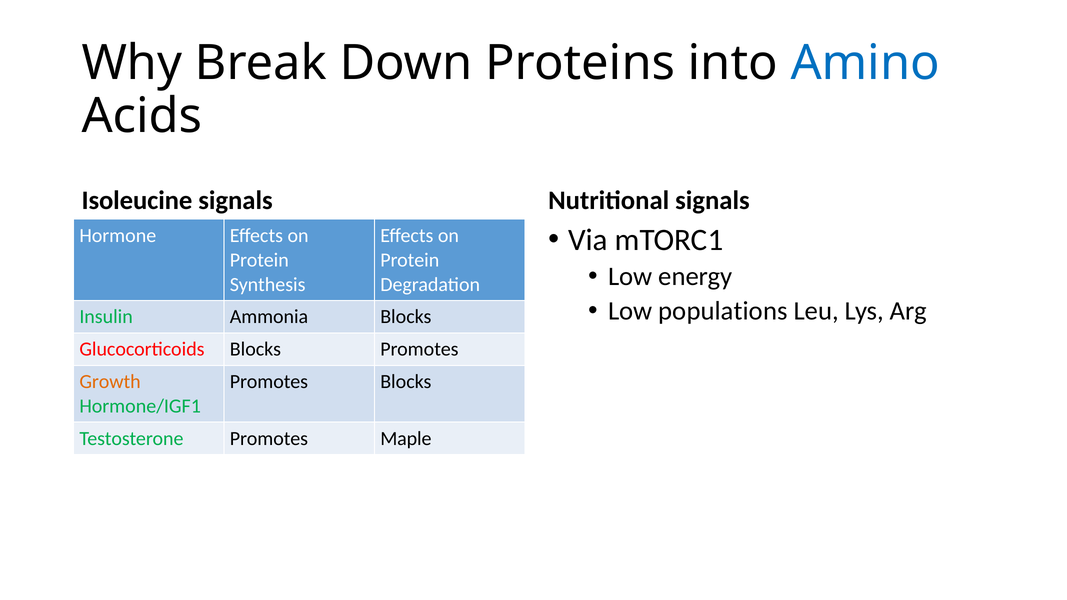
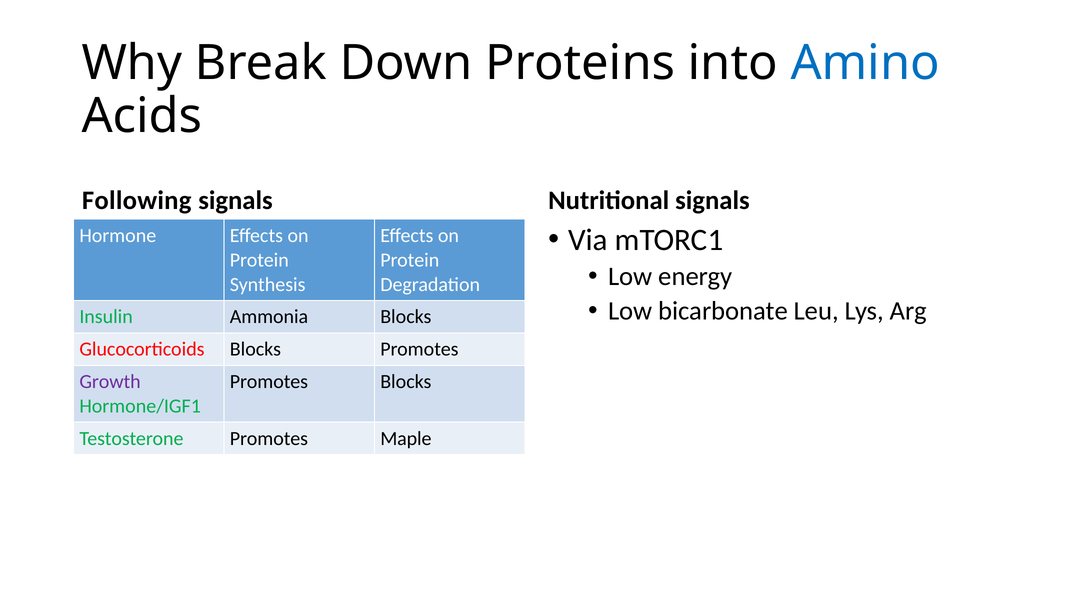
Isoleucine: Isoleucine -> Following (137, 201)
populations: populations -> bicarbonate (723, 311)
Growth colour: orange -> purple (110, 382)
